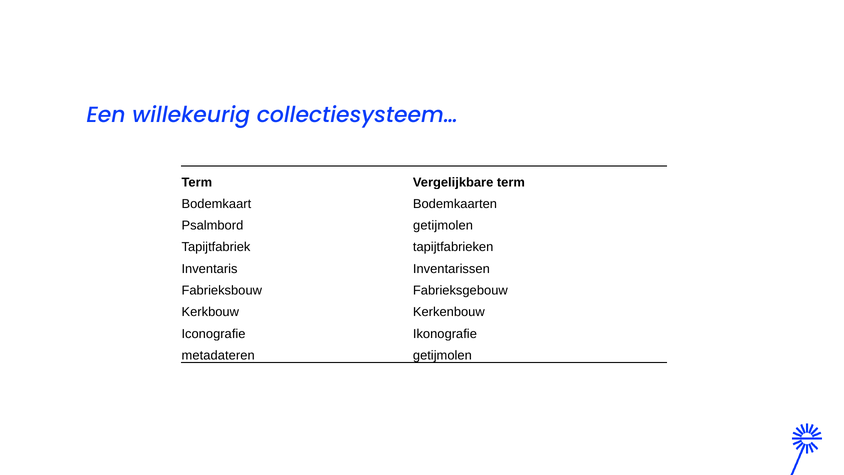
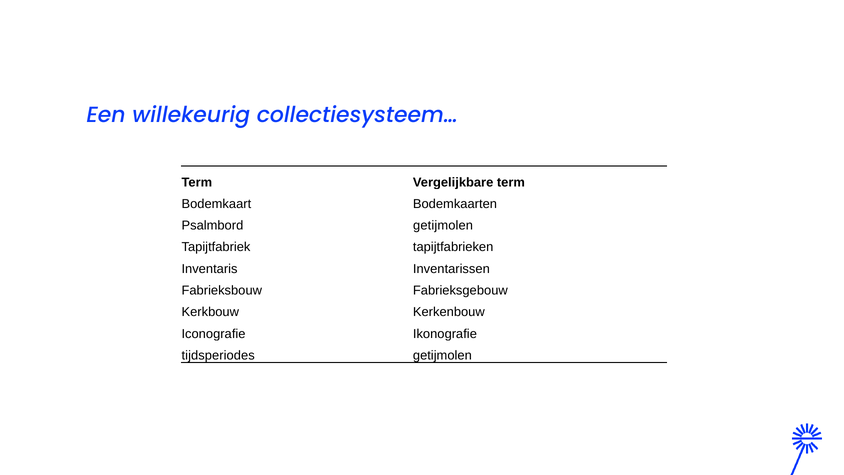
metadateren: metadateren -> tijdsperiodes (218, 355)
